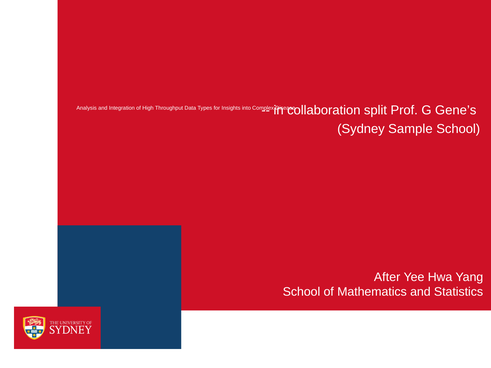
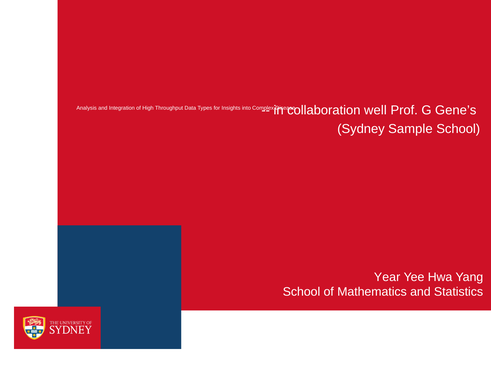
split: split -> well (375, 110)
After: After -> Year (387, 277)
